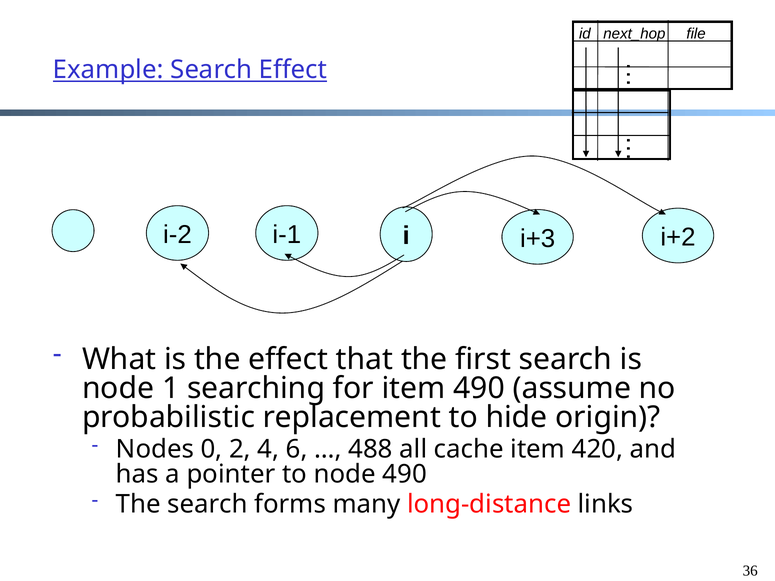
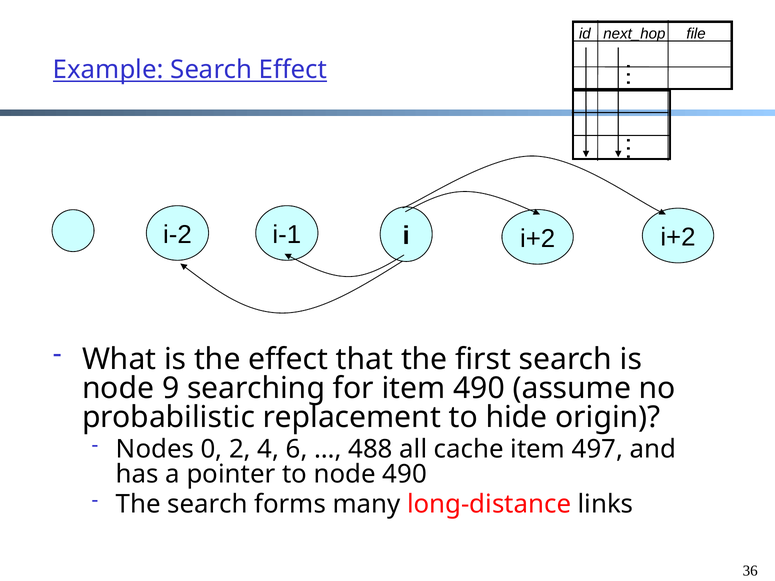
i i+3: i+3 -> i+2 (538, 239)
1: 1 -> 9 (171, 388)
420: 420 -> 497 (597, 449)
